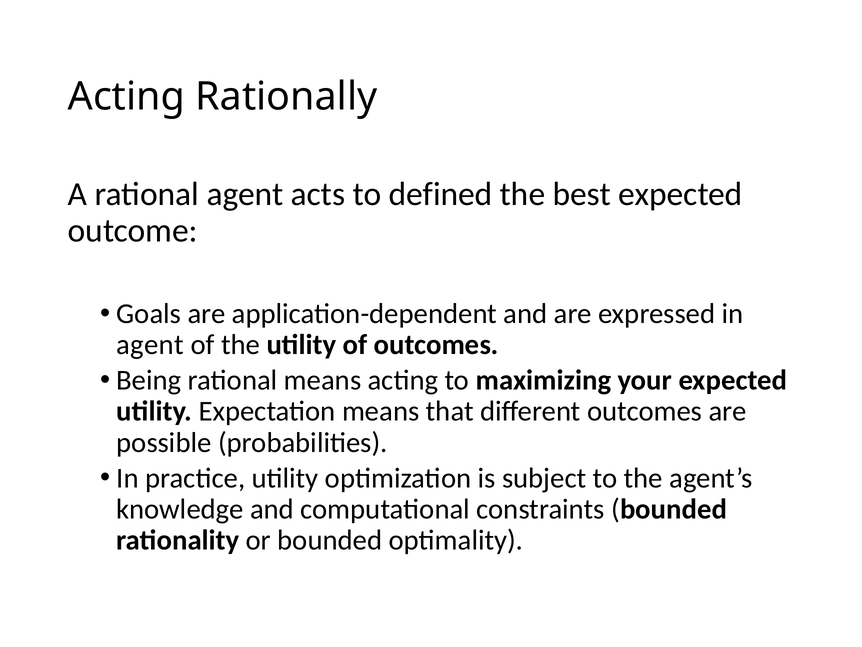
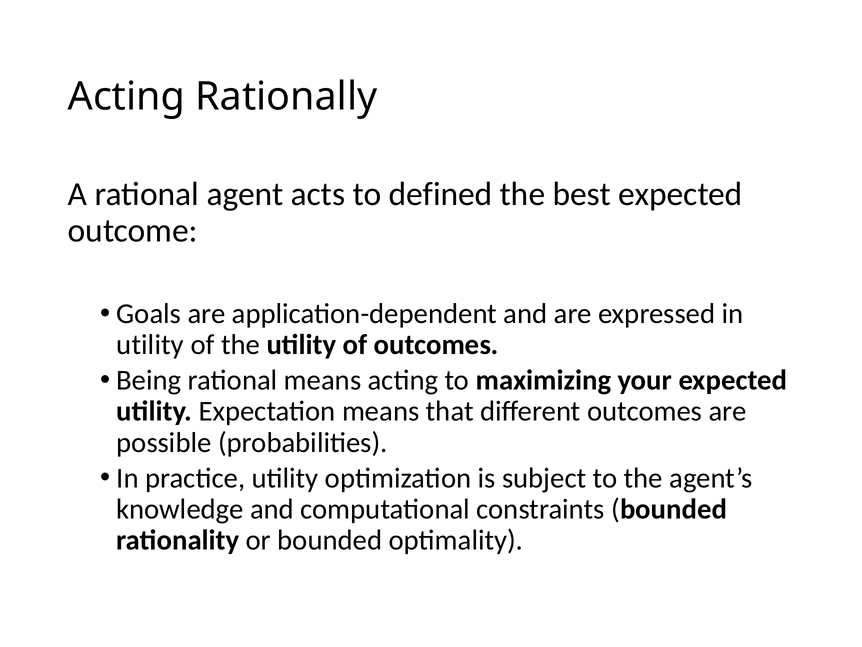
agent: agent -> utility (150, 345)
